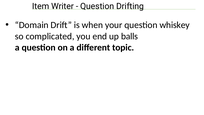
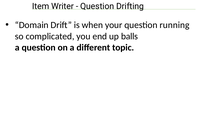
whiskey: whiskey -> running (175, 25)
